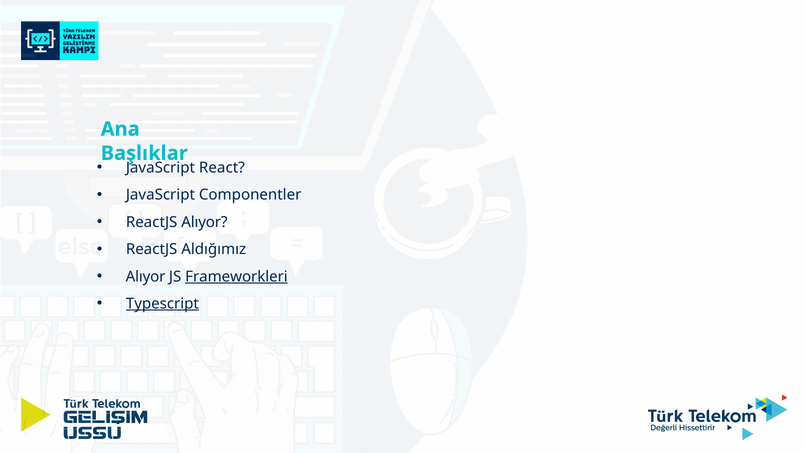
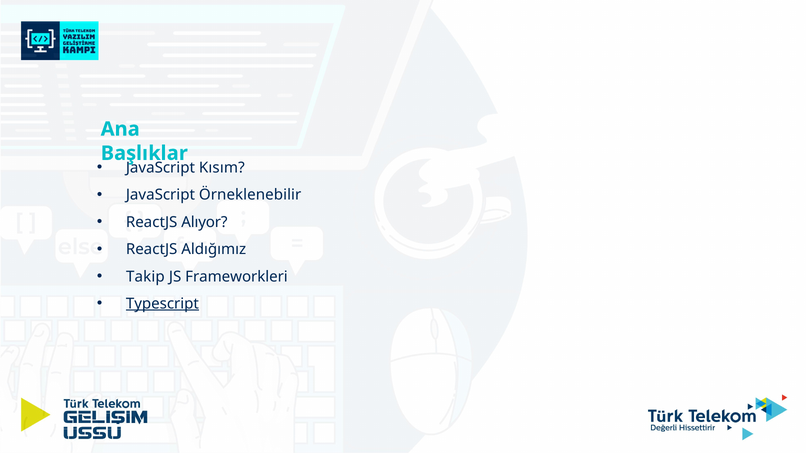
React: React -> Kısım (222, 168)
Componentler: Componentler -> Örneklenebilir (250, 195)
Alıyor: Alıyor -> Takip (145, 277)
Frameworkleri underline: present -> none (236, 277)
